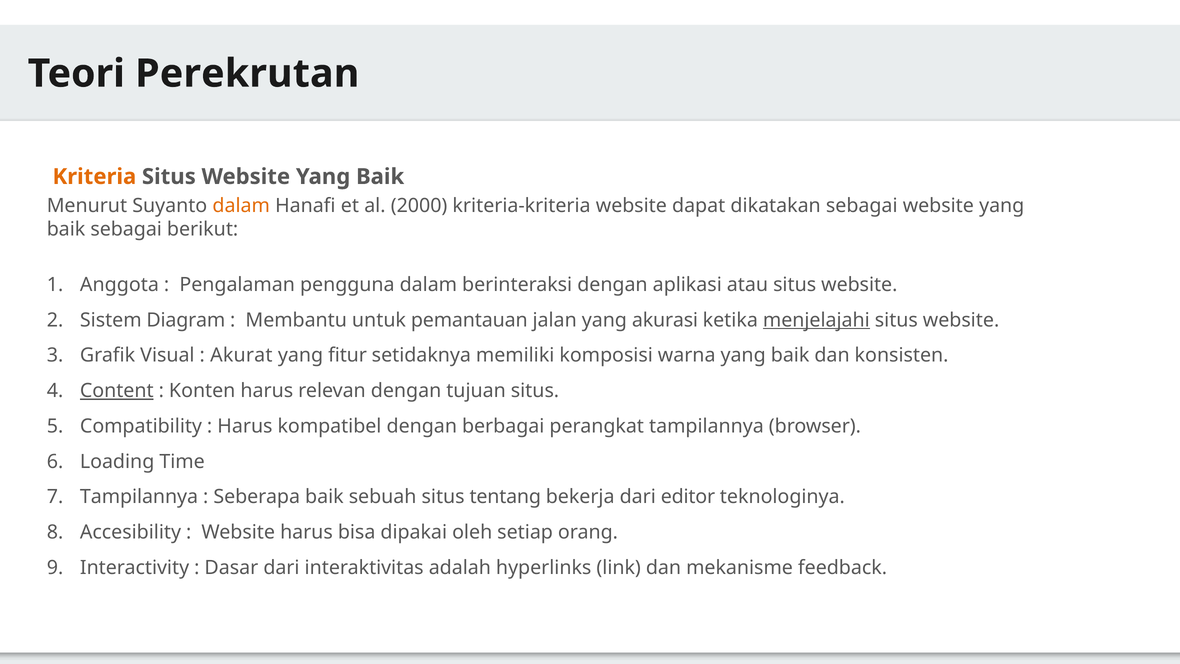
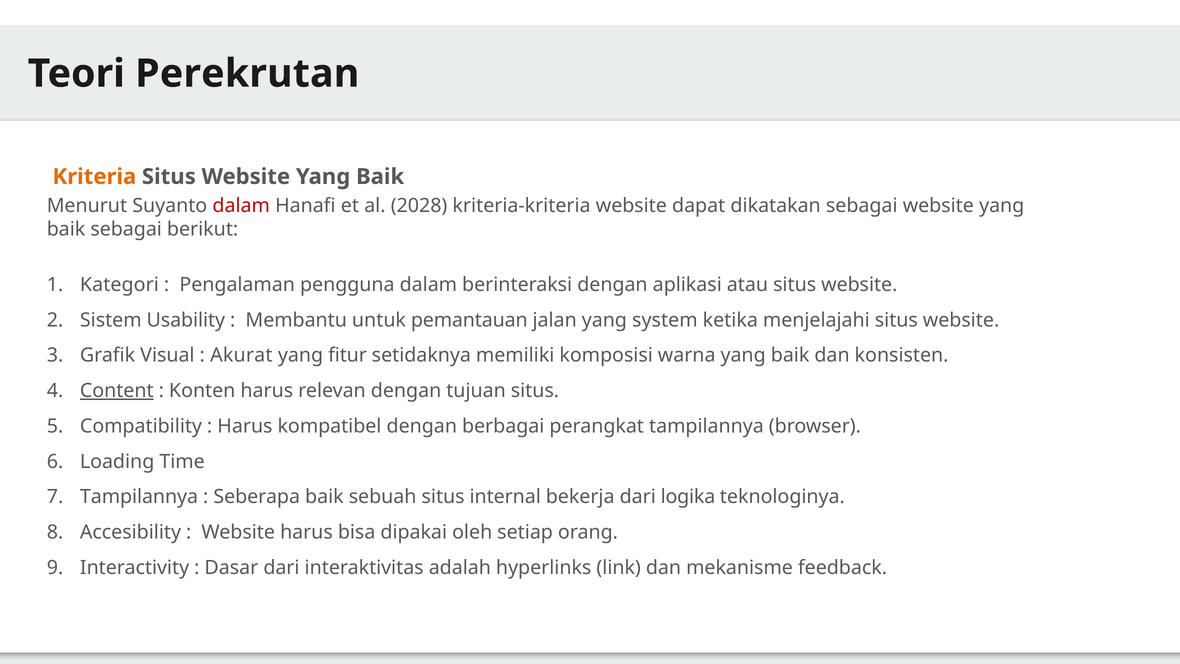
dalam colour: orange -> red (241, 206)
2000: 2000 -> 2028 (419, 206)
Anggota: Anggota -> Kategori (119, 285)
Diagram: Diagram -> Usability (186, 320)
akurasi: akurasi -> system (665, 320)
menjelajahi underline: present -> none (816, 320)
tentang: tentang -> internal (505, 497)
editor: editor -> logika (688, 497)
